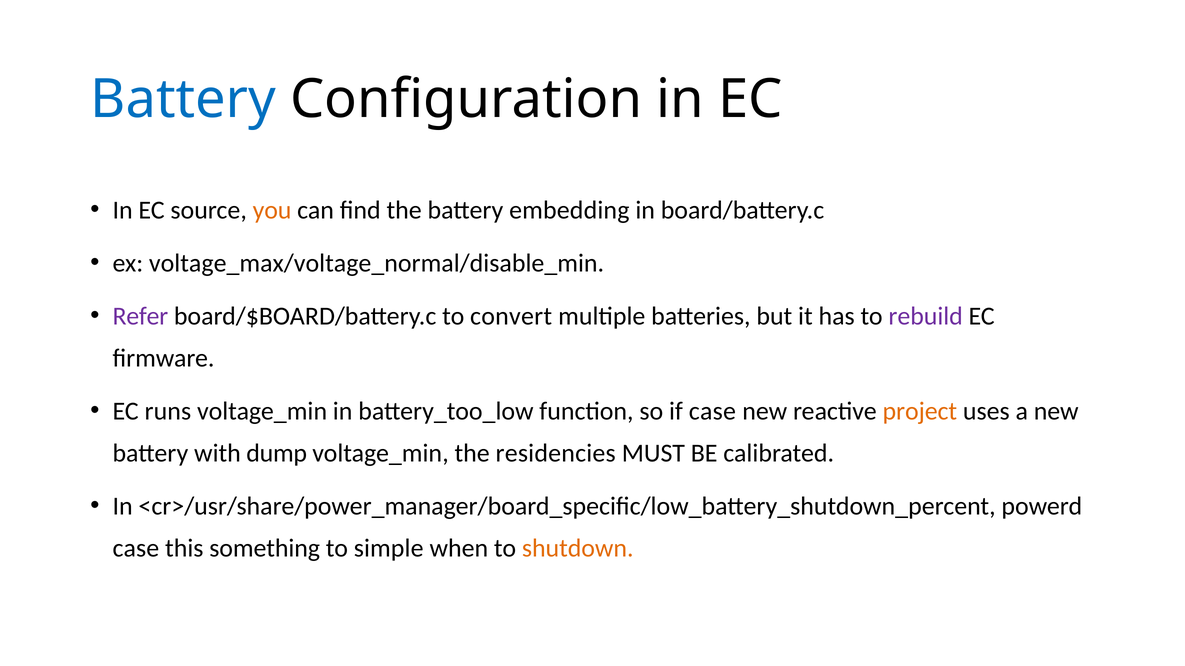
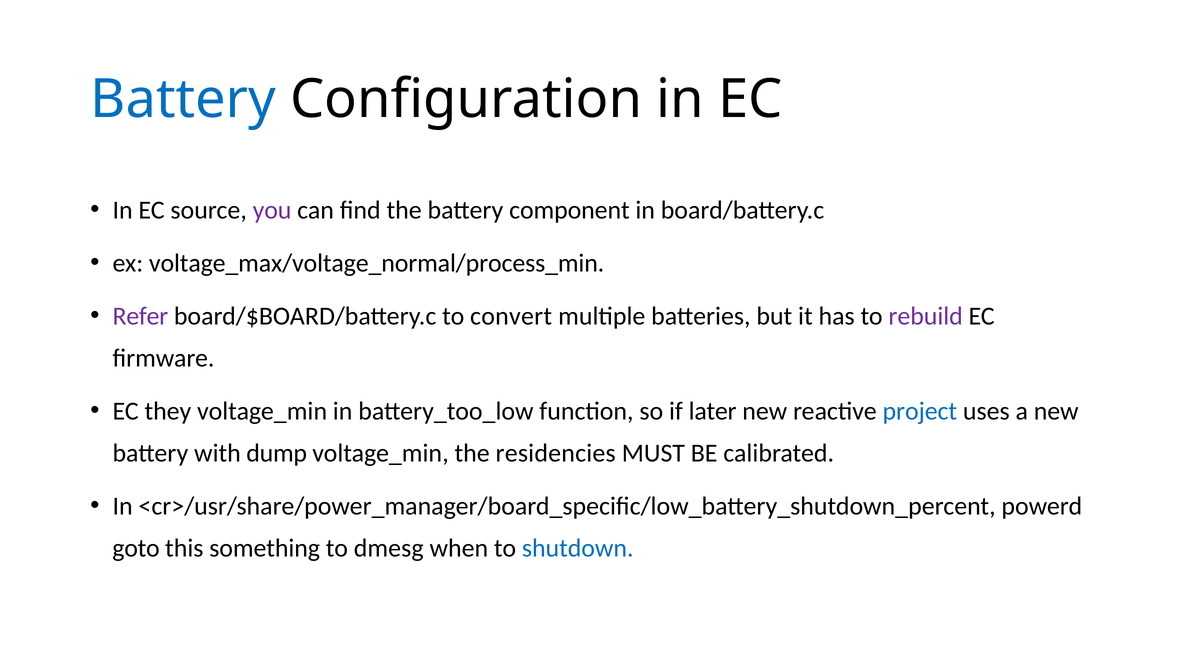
you colour: orange -> purple (272, 210)
embedding: embedding -> component (569, 210)
voltage_max/voltage_normal/disable_min: voltage_max/voltage_normal/disable_min -> voltage_max/voltage_normal/process_min (377, 263)
runs: runs -> they (168, 411)
if case: case -> later (713, 411)
project colour: orange -> blue (920, 411)
case: case -> goto (136, 548)
simple: simple -> dmesg (389, 548)
shutdown colour: orange -> blue (578, 548)
